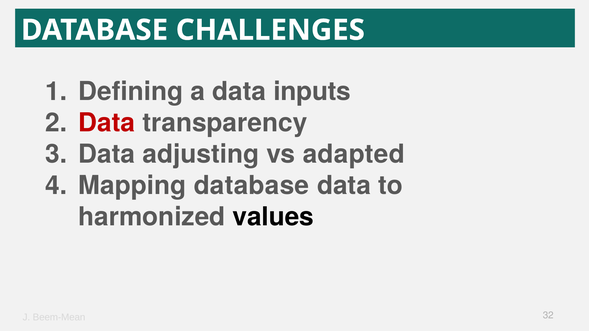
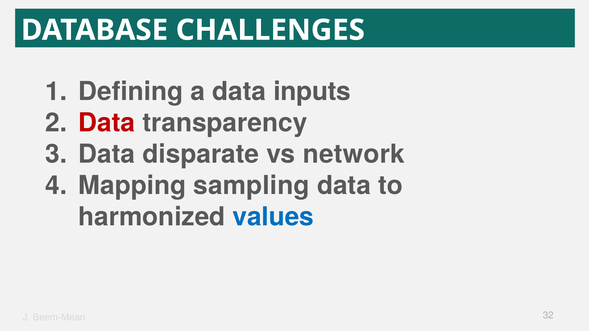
adjusting: adjusting -> disparate (201, 154)
adapted: adapted -> network (354, 154)
Mapping database: database -> sampling (251, 186)
values colour: black -> blue (273, 217)
